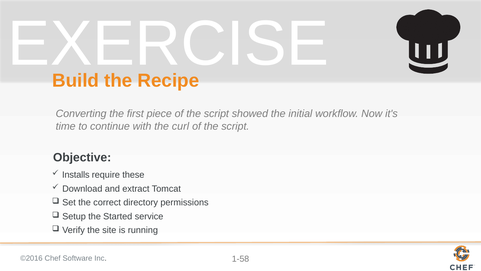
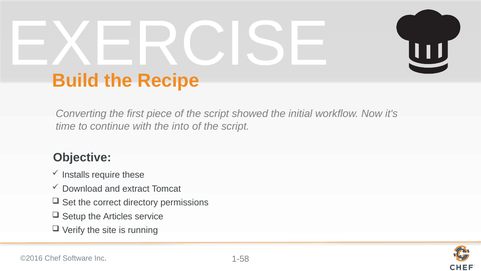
curl: curl -> into (180, 126)
Started: Started -> Articles (118, 216)
